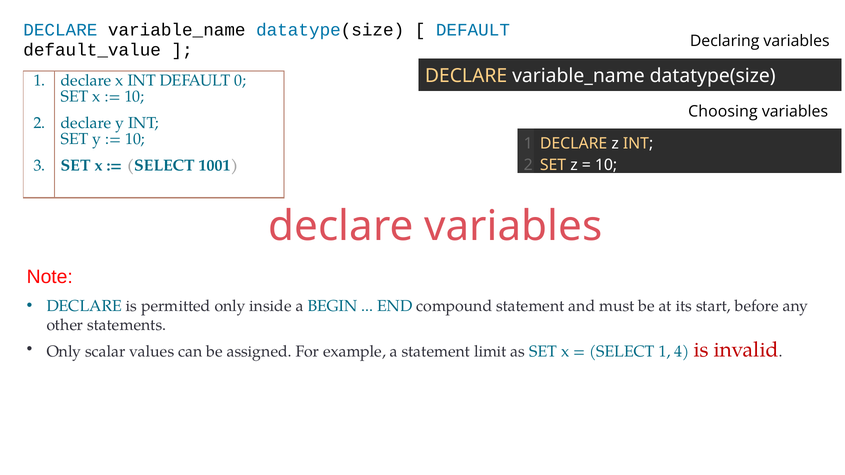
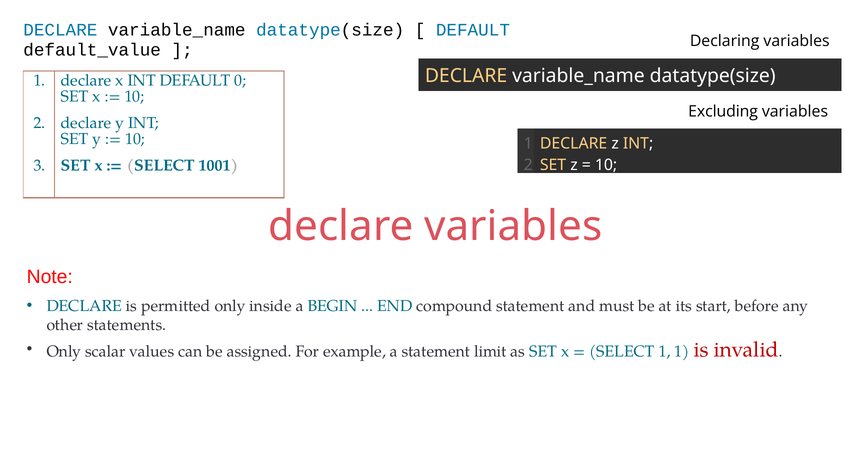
Choosing: Choosing -> Excluding (723, 112)
1 4: 4 -> 1 (682, 352)
